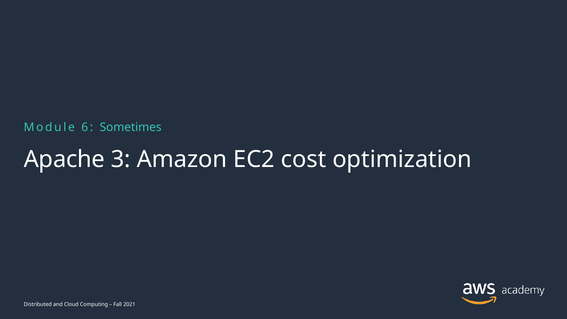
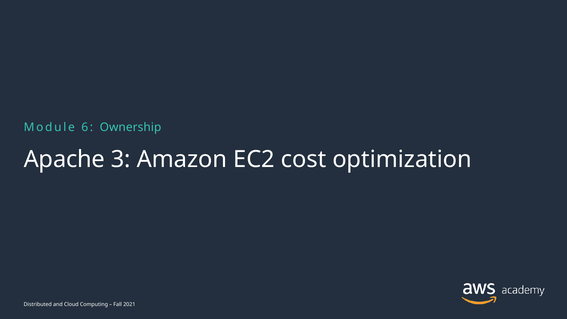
Sometimes: Sometimes -> Ownership (131, 127)
